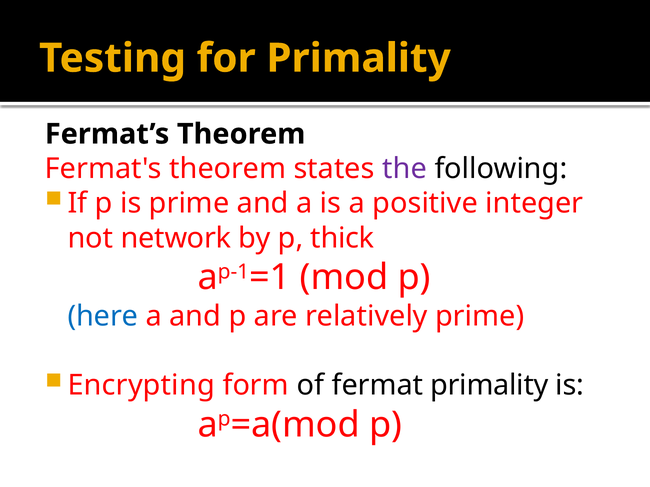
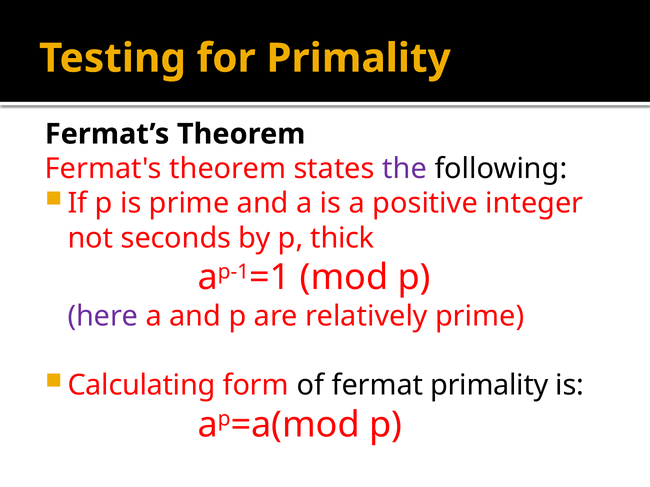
network: network -> seconds (176, 238)
here colour: blue -> purple (103, 316)
Encrypting: Encrypting -> Calculating (141, 386)
